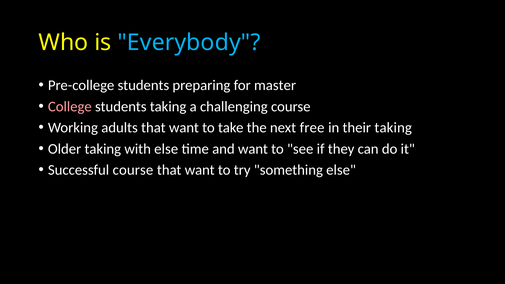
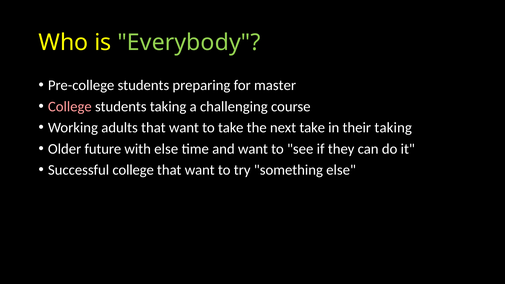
Everybody colour: light blue -> light green (189, 42)
next free: free -> take (312, 128)
Older taking: taking -> future (103, 149)
Successful course: course -> college (133, 170)
